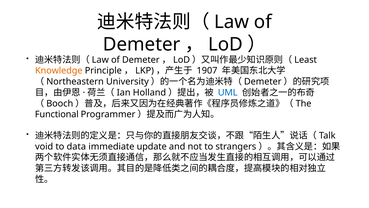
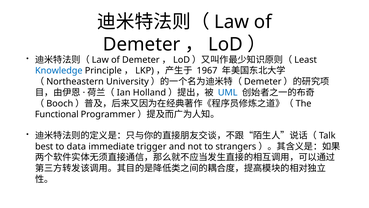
Knowledge colour: orange -> blue (59, 71)
1907: 1907 -> 1967 (207, 71)
void: void -> best (44, 146)
update: update -> trigger (152, 146)
